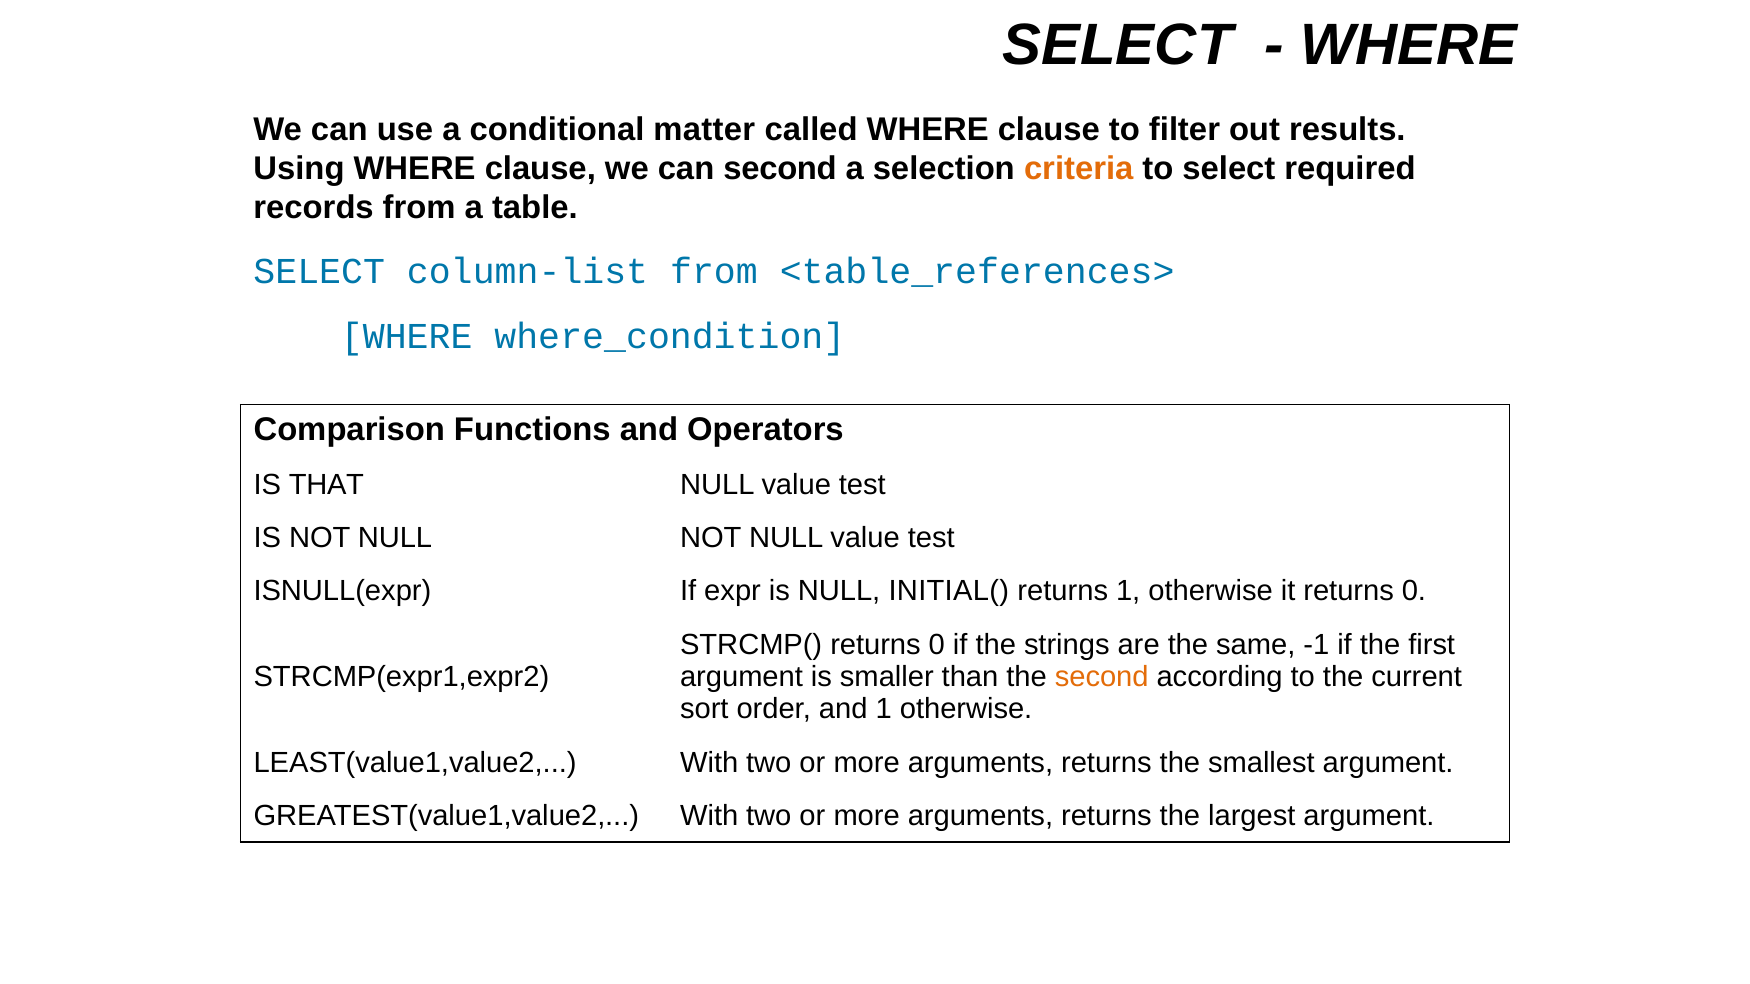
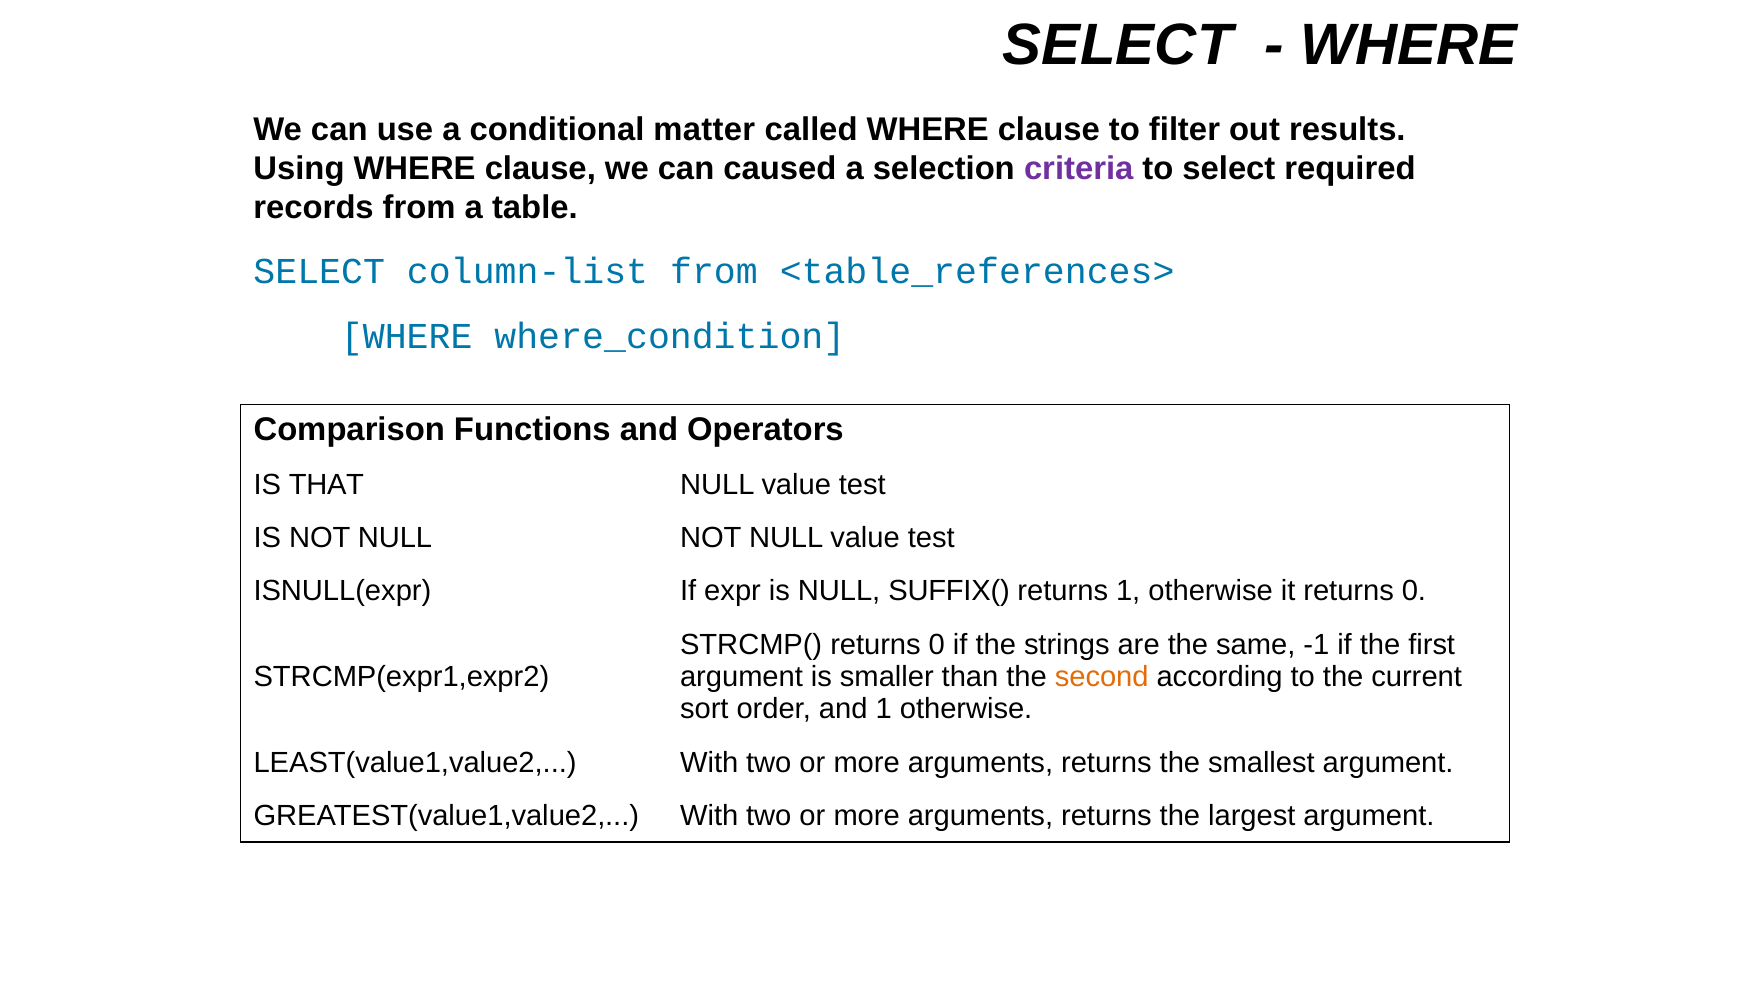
can second: second -> caused (780, 169)
criteria colour: orange -> purple (1079, 169)
INITIAL(: INITIAL( -> SUFFIX( (949, 591)
